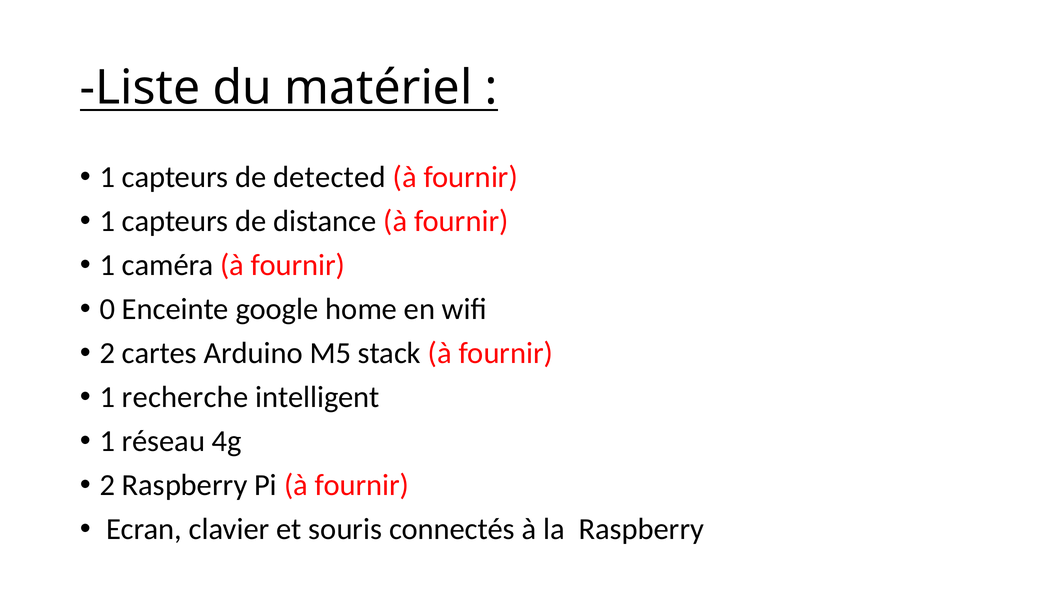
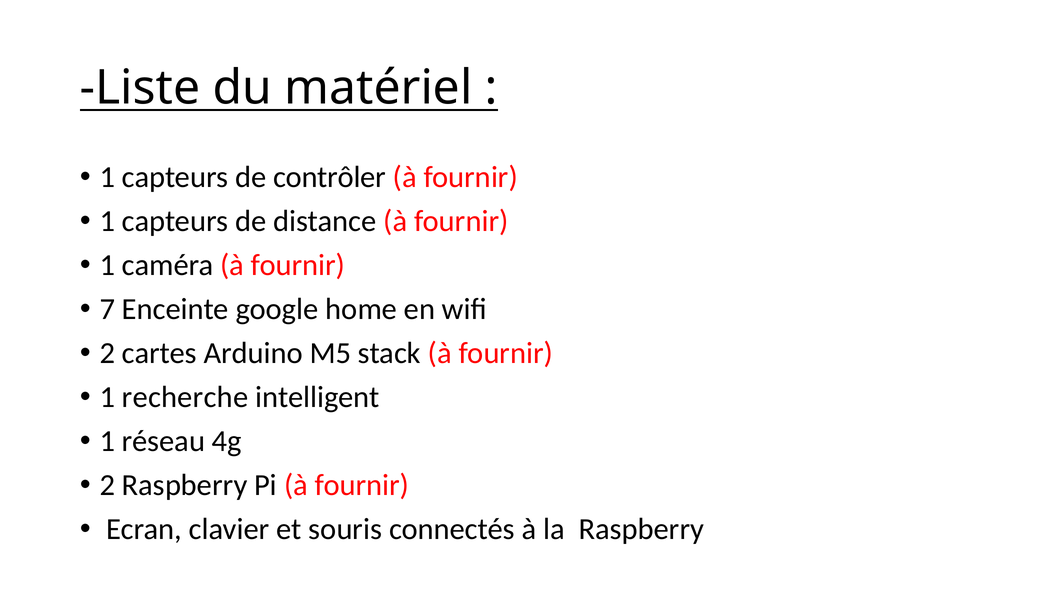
detected: detected -> contrôler (330, 177)
0: 0 -> 7 (107, 309)
